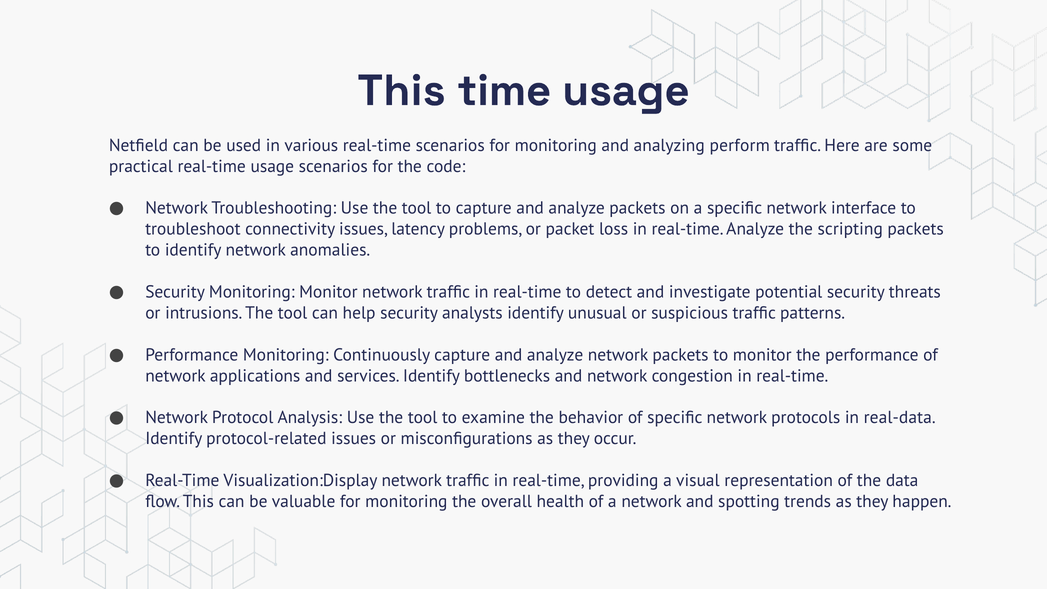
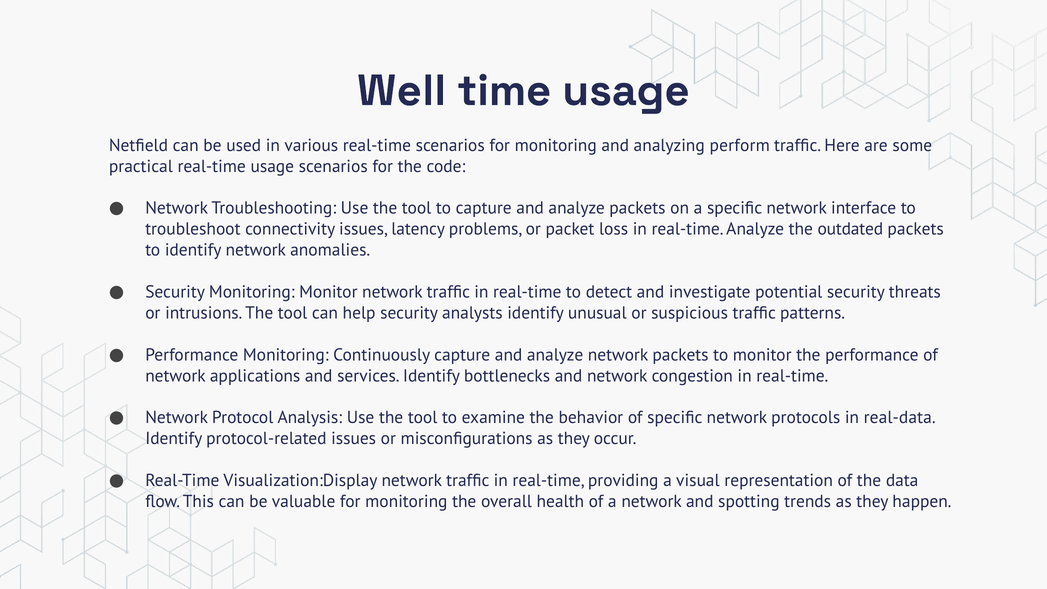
This: This -> Well (401, 91)
scripting: scripting -> outdated (850, 229)
